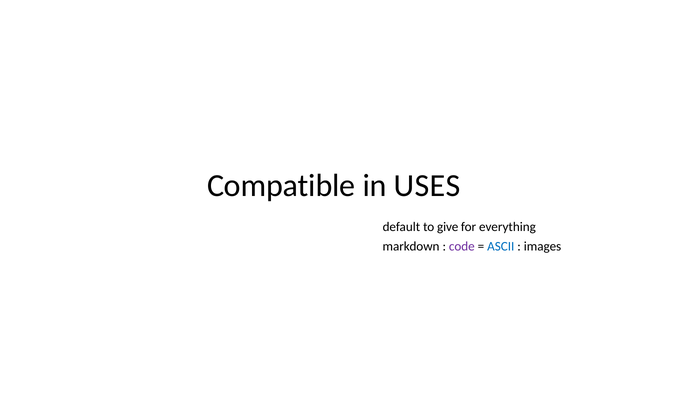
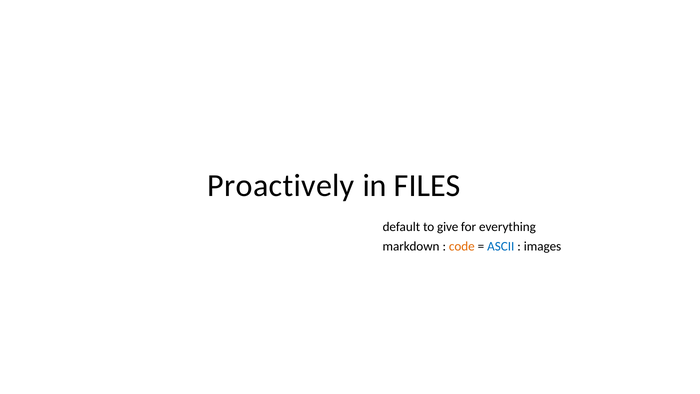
Compatible: Compatible -> Proactively (281, 185)
USES: USES -> FILES (427, 185)
code colour: purple -> orange (462, 246)
